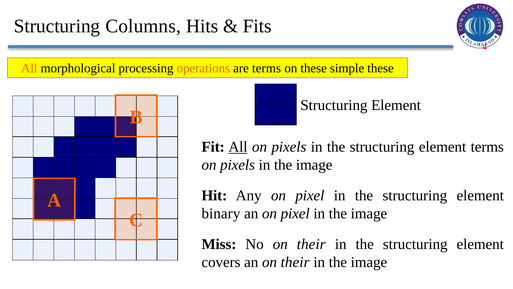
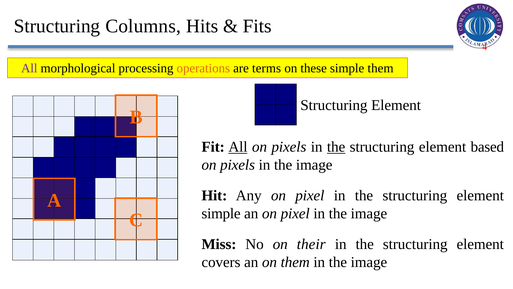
All colour: orange -> purple (29, 68)
simple these: these -> them (381, 68)
the underline: none -> present (336, 147)
element terms: terms -> based (487, 147)
binary: binary -> simple (221, 213)
an on their: their -> them (295, 262)
